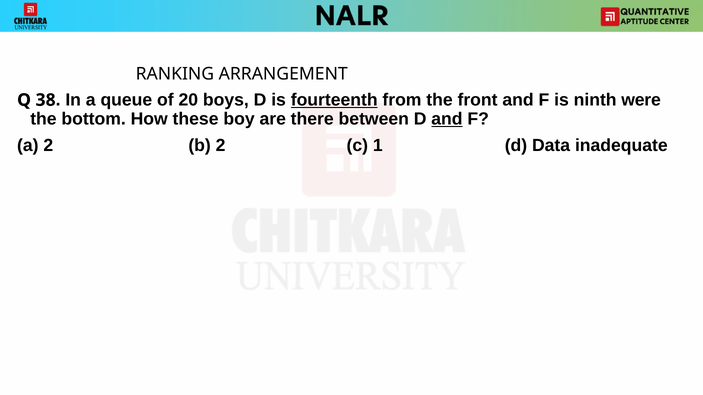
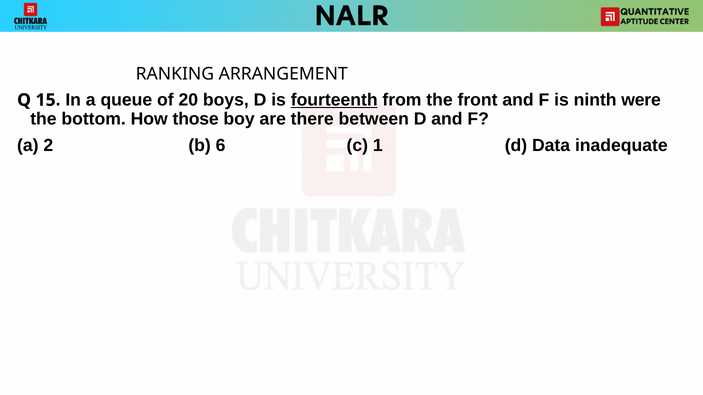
38: 38 -> 15 (46, 100)
these: these -> those (196, 119)
and underline: present -> none (447, 119)
b 2: 2 -> 6 (221, 145)
